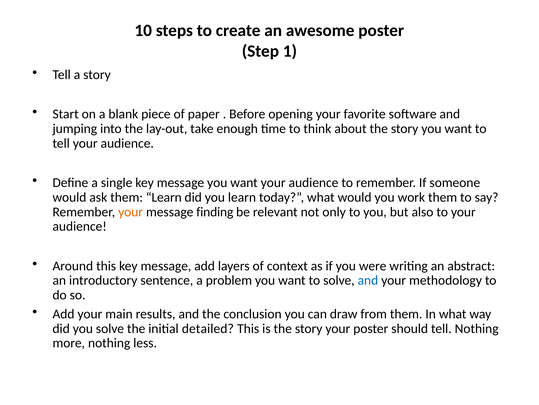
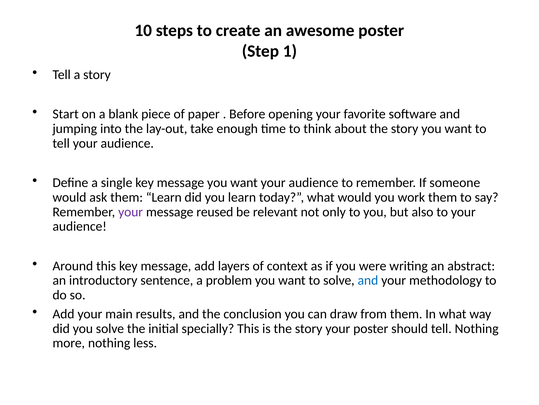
your colour: orange -> purple (131, 212)
finding: finding -> reused (215, 212)
detailed: detailed -> specially (208, 328)
